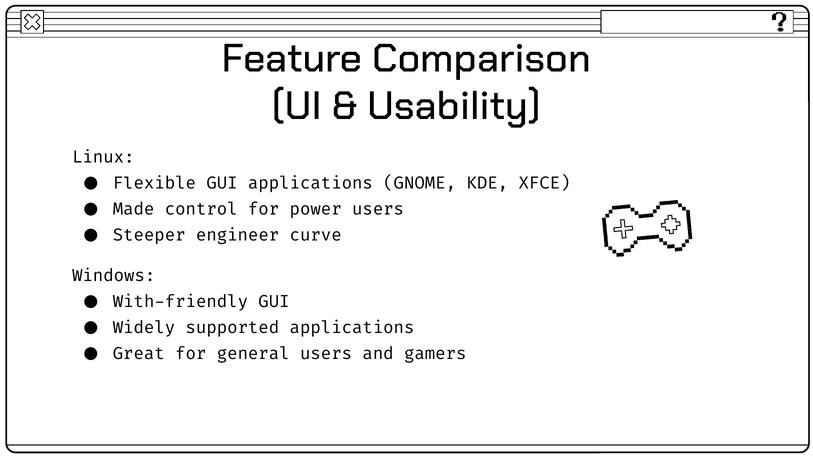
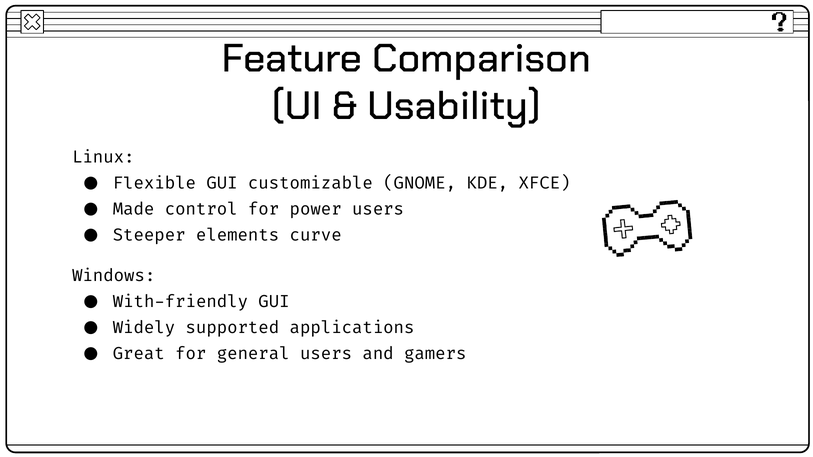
GUI applications: applications -> customizable (310, 183)
engineer: engineer -> elements (238, 235)
